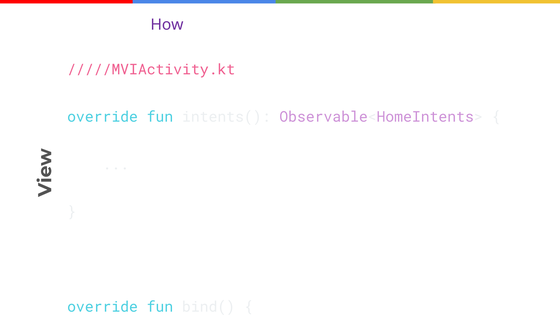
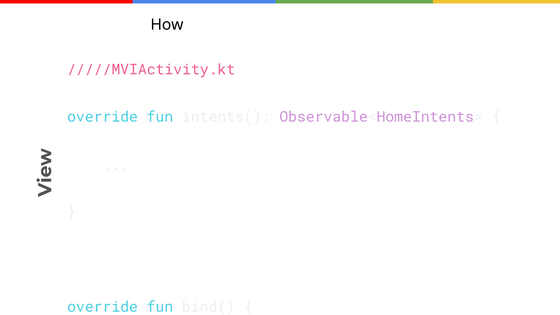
How colour: purple -> black (167, 25)
